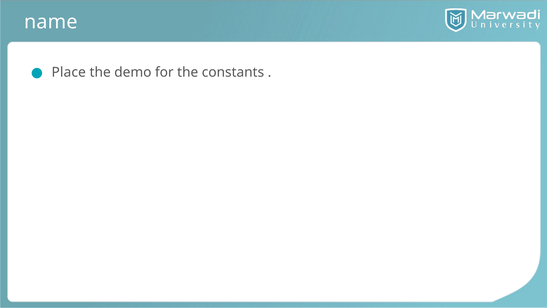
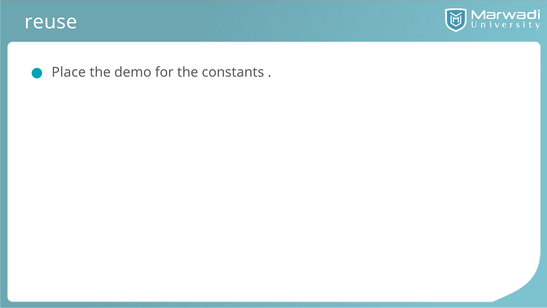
name: name -> reuse (51, 22)
